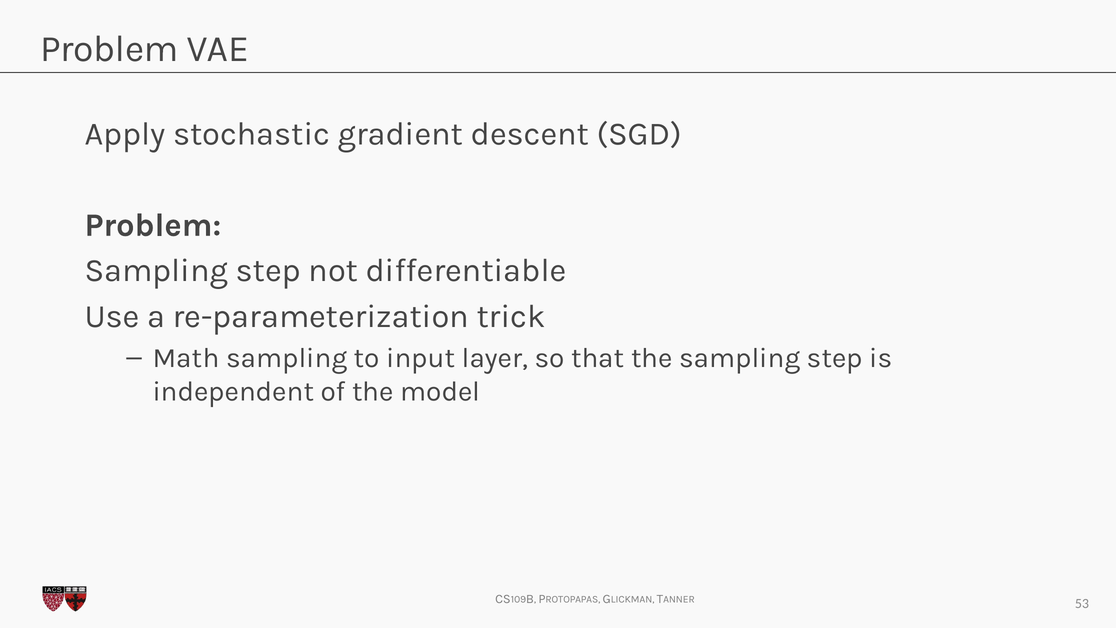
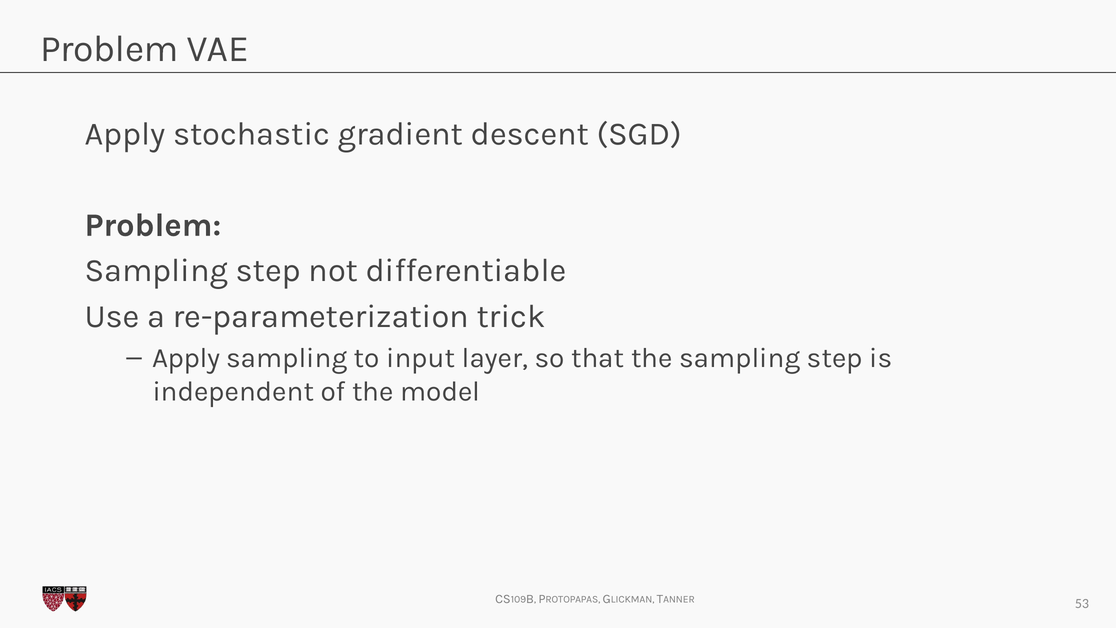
Math: Math -> Apply (186, 358)
